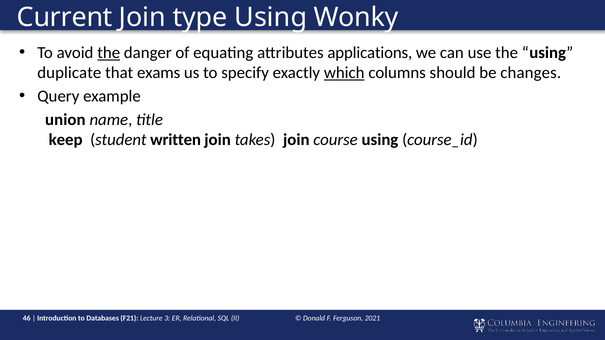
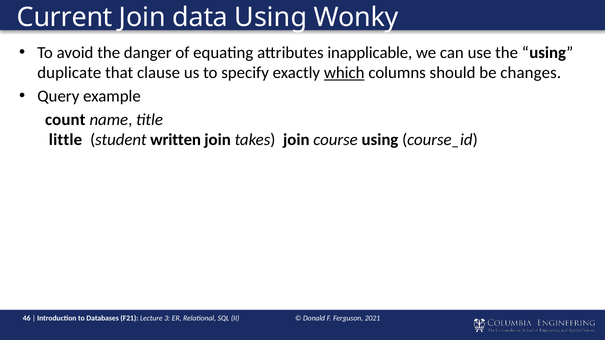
type: type -> data (200, 17)
the underline: present -> none (109, 53)
applications: applications -> inapplicable (370, 53)
exams: exams -> clause (159, 73)
union: union -> count (65, 120)
keep: keep -> little (66, 140)
